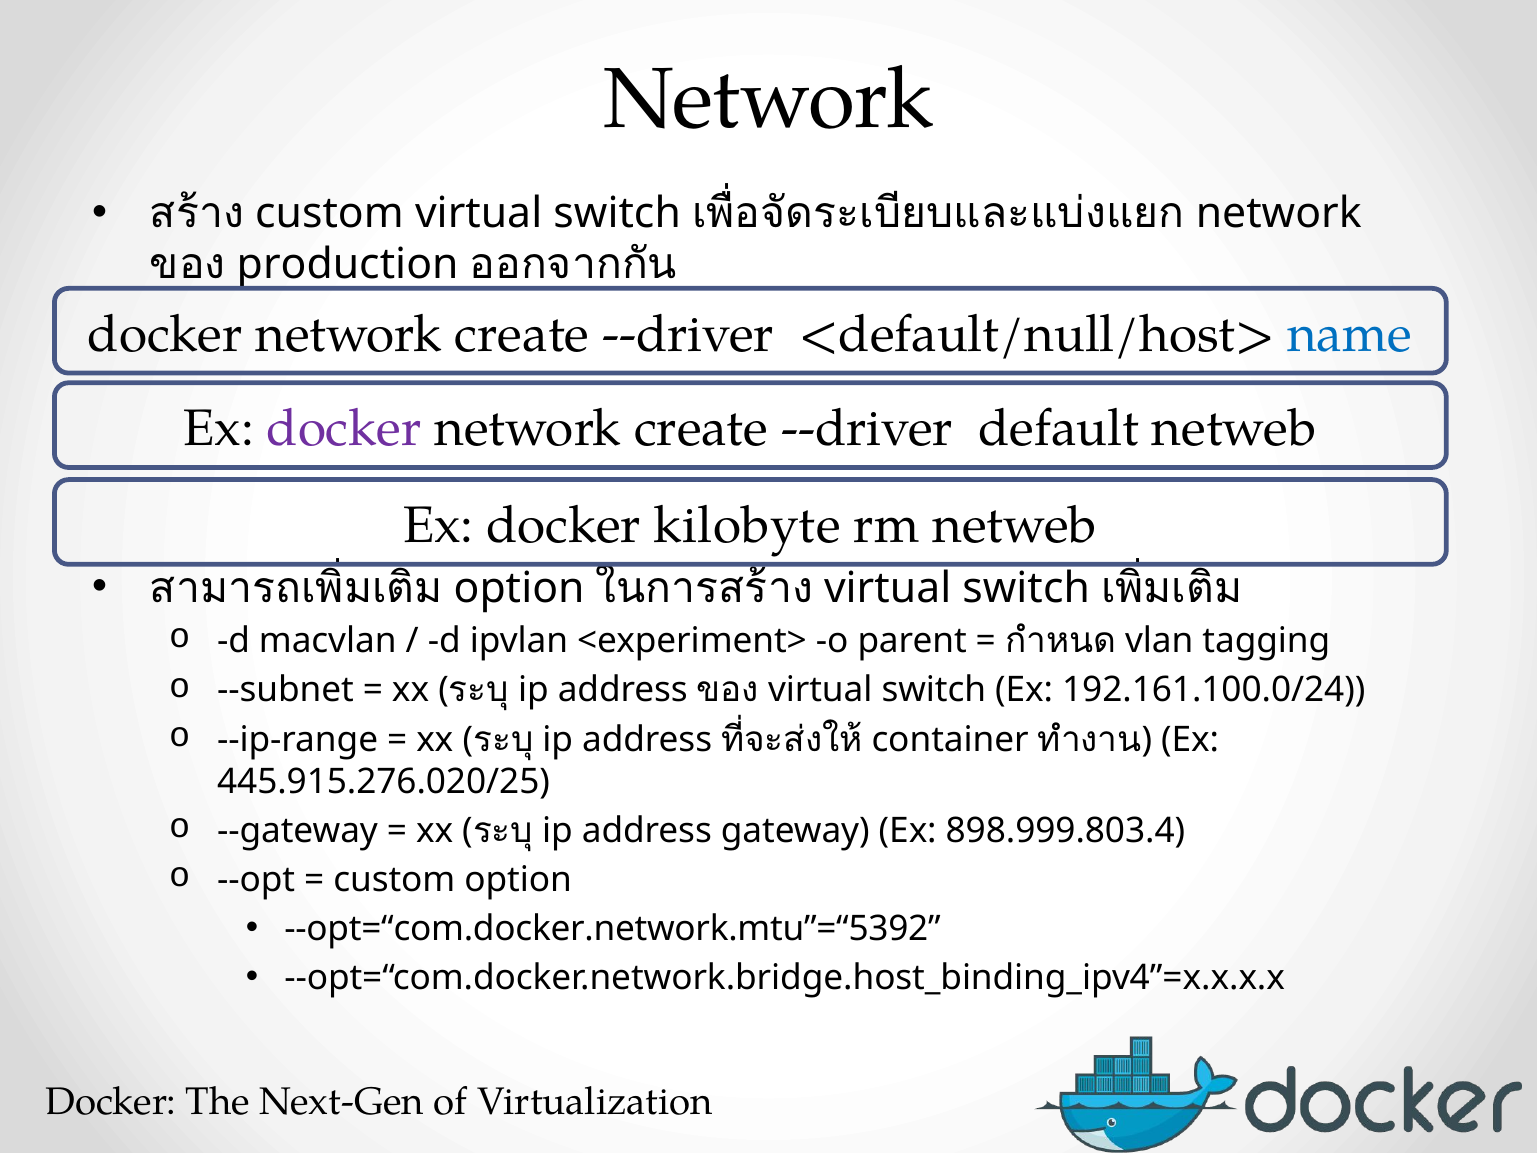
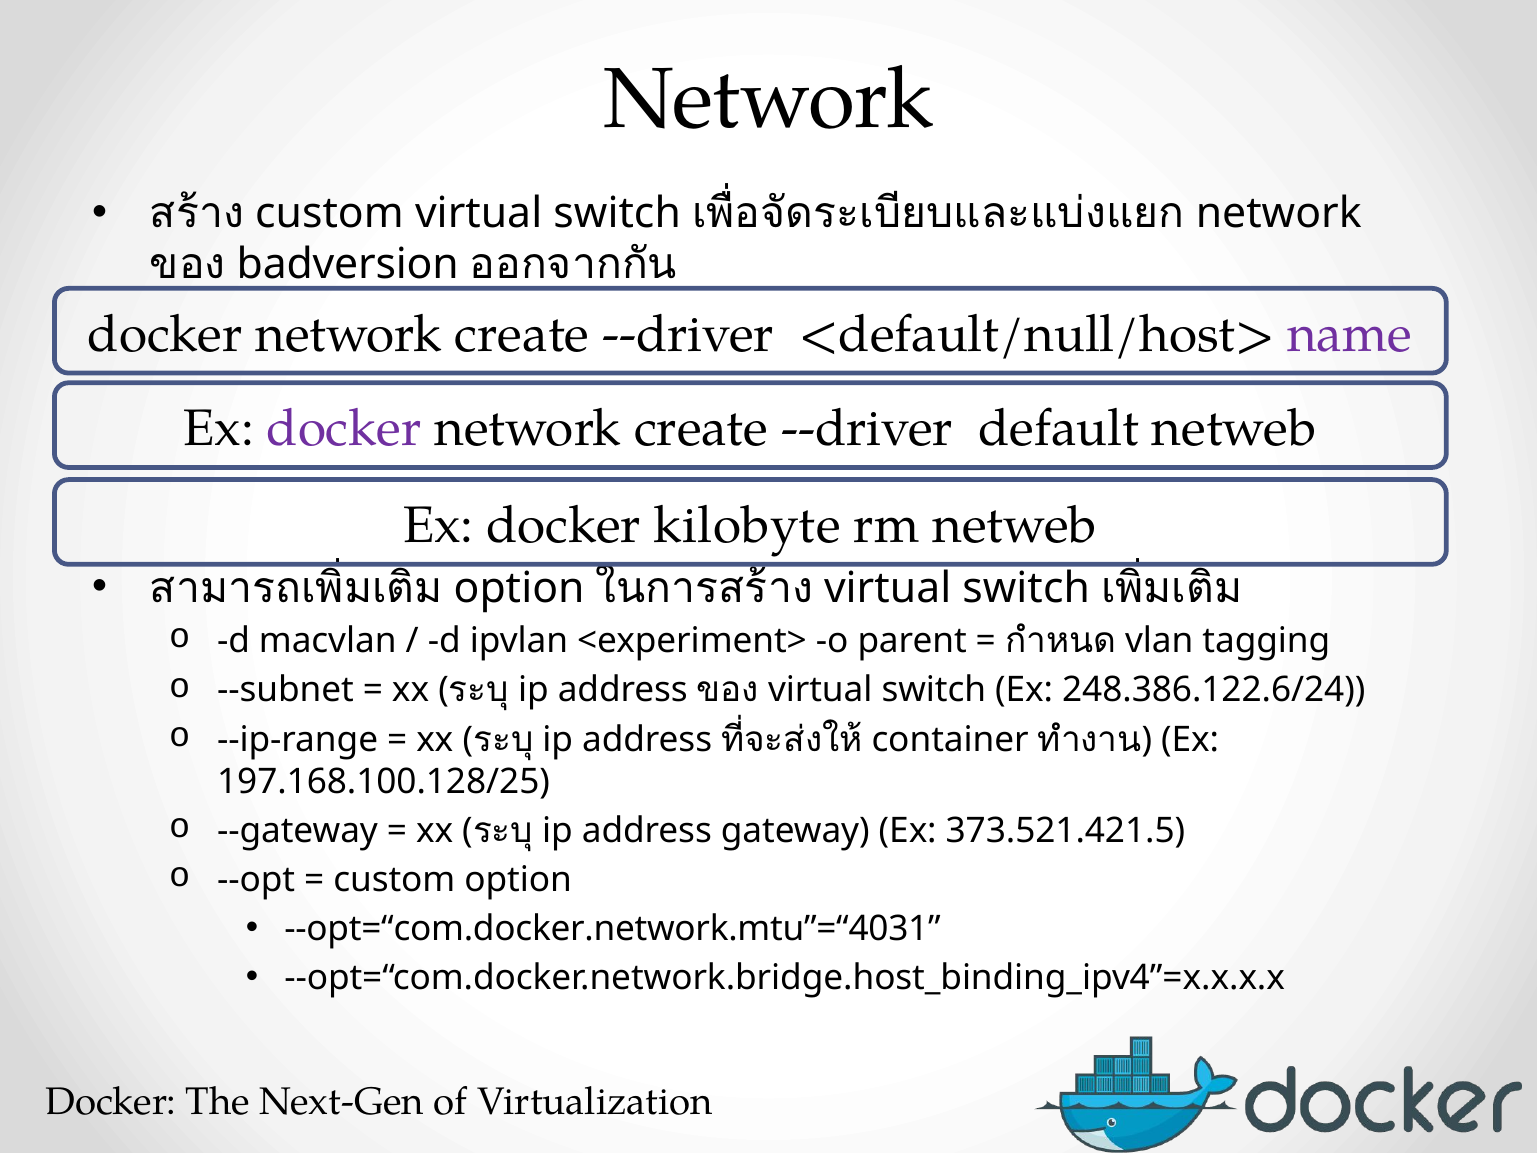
production: production -> badversion (348, 265)
name colour: blue -> purple (1350, 334)
192.161.100.0/24: 192.161.100.0/24 -> 248.386.122.6/24 (1214, 690)
445.915.276.020/25: 445.915.276.020/25 -> 197.168.100.128/25 (384, 781)
898.999.803.4: 898.999.803.4 -> 373.521.421.5 (1065, 831)
--opt=“com.docker.network.mtu”=“5392: --opt=“com.docker.network.mtu”=“5392 -> --opt=“com.docker.network.mtu”=“4031 (613, 929)
